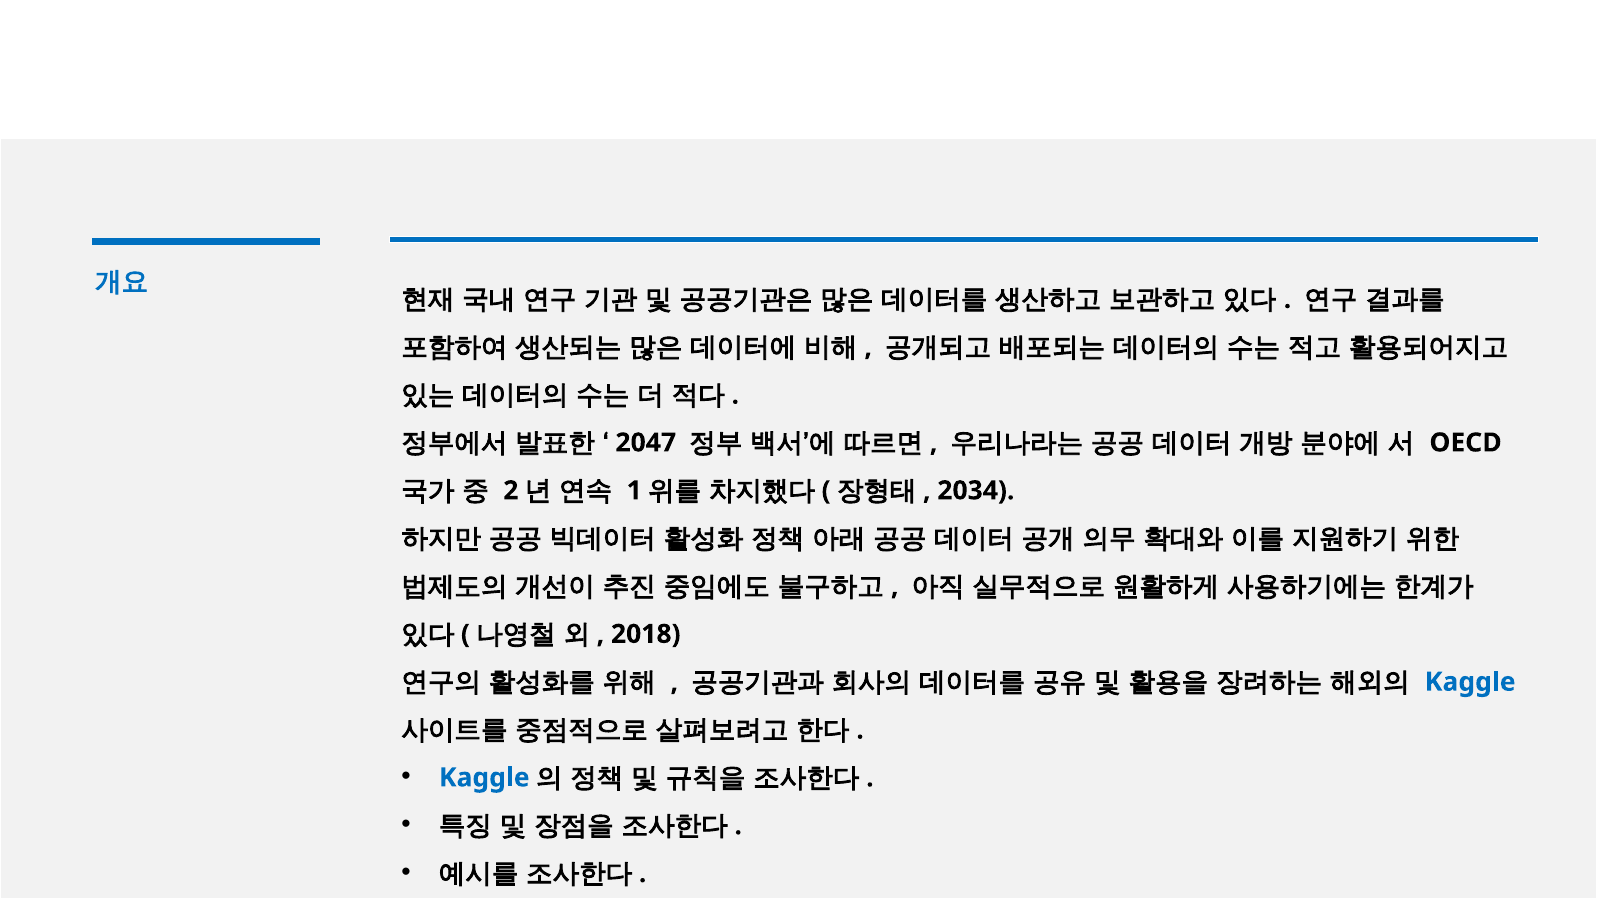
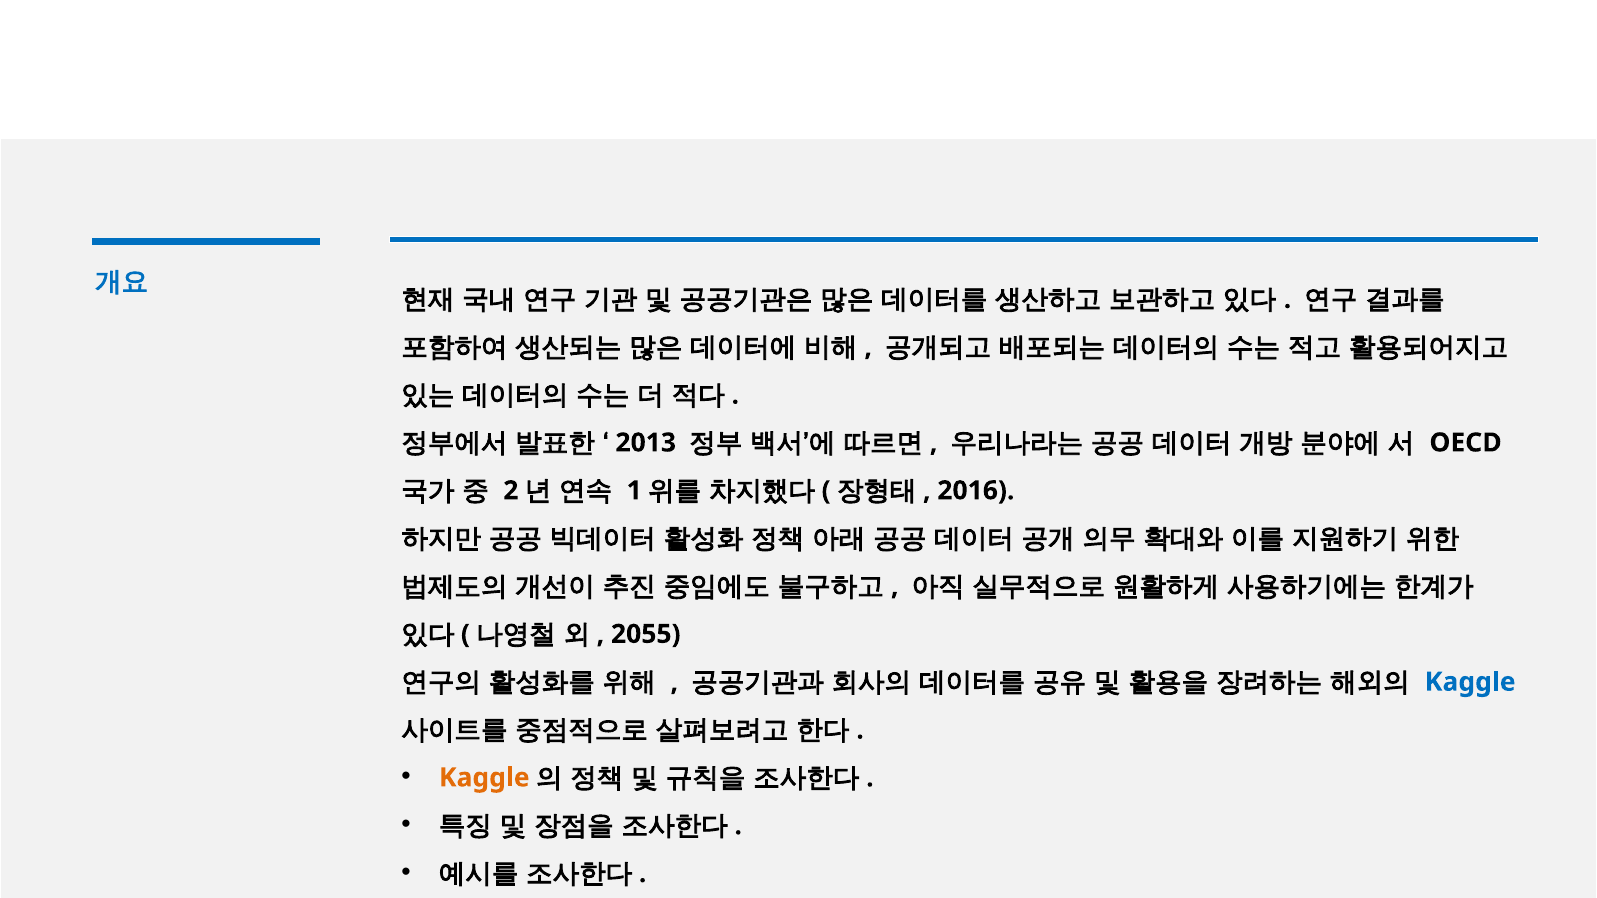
2047: 2047 -> 2013 (646, 443)
2034: 2034 -> 2016 (976, 491)
2018: 2018 -> 2055 (646, 634)
Kaggle colour: blue -> orange (484, 778)
